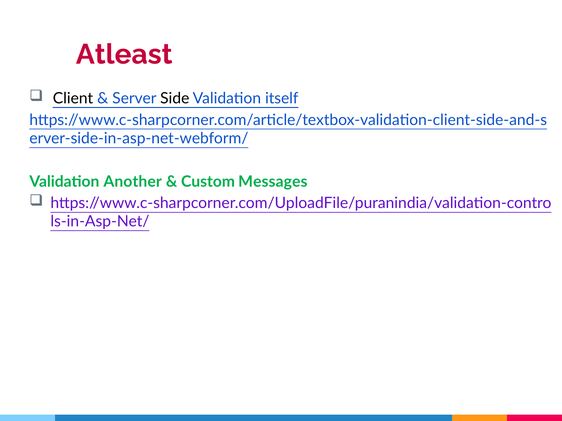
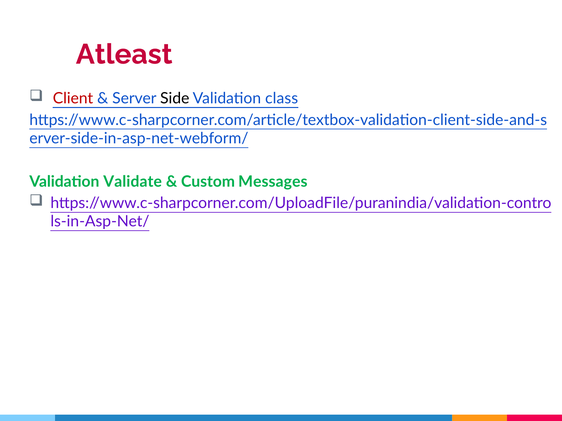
Client colour: black -> red (73, 99)
itself: itself -> class (282, 99)
Another: Another -> Validate (133, 182)
